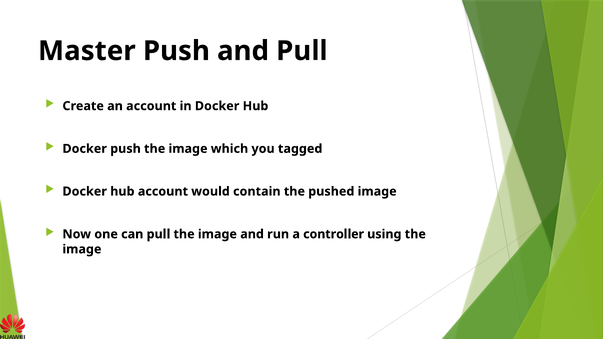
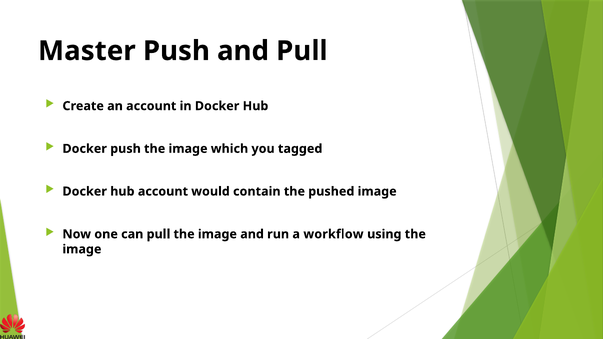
controller: controller -> workflow (333, 234)
